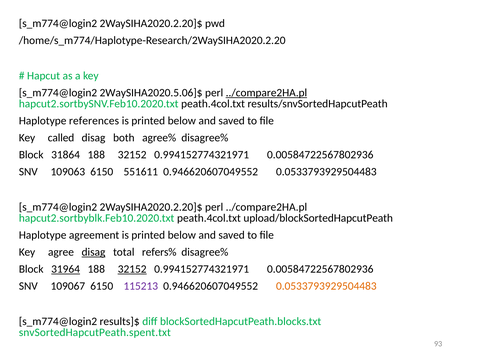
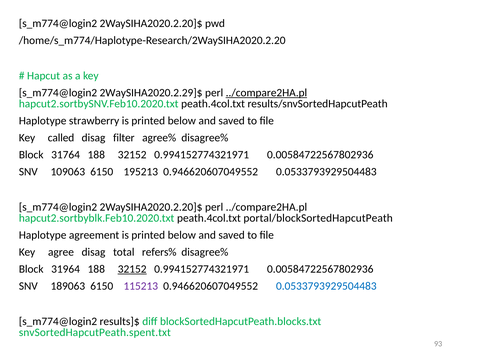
2WaySIHA2020.5.06]$: 2WaySIHA2020.5.06]$ -> 2WaySIHA2020.2.29]$ (151, 93)
references: references -> strawberry (94, 121)
both: both -> filter (124, 138)
31864: 31864 -> 31764 (66, 155)
551611: 551611 -> 195213 (141, 172)
upload/blockSortedHapcutPeath: upload/blockSortedHapcutPeath -> portal/blockSortedHapcutPeath (318, 218)
disag underline: present -> none (93, 252)
31964 underline: present -> none (66, 269)
109067: 109067 -> 189063 (68, 286)
0.0533793929504483 colour: orange -> blue (326, 286)
